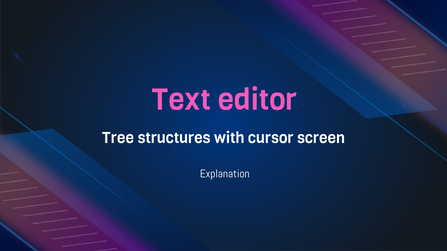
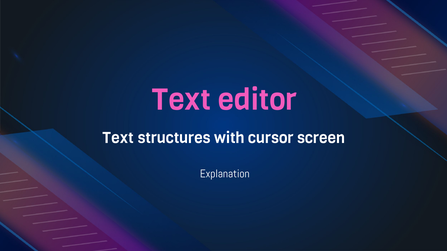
Tree: Tree -> Text (118, 138)
